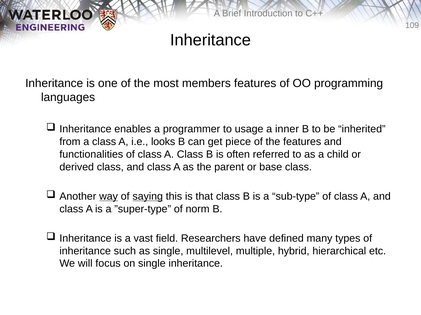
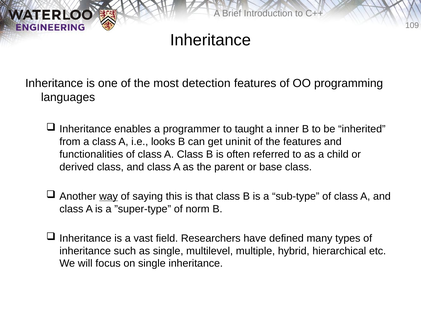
members: members -> detection (206, 84)
usage: usage -> taught (249, 129)
piece: piece -> uninit (238, 142)
saying underline: present -> none (148, 197)
